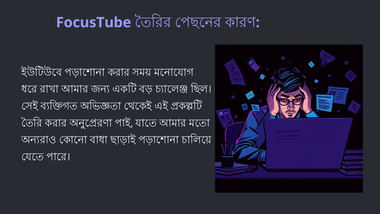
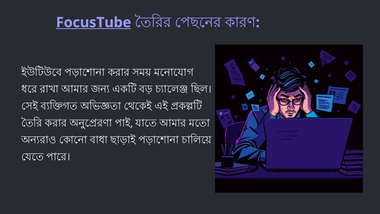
FocusTube underline: none -> present (94, 22)
